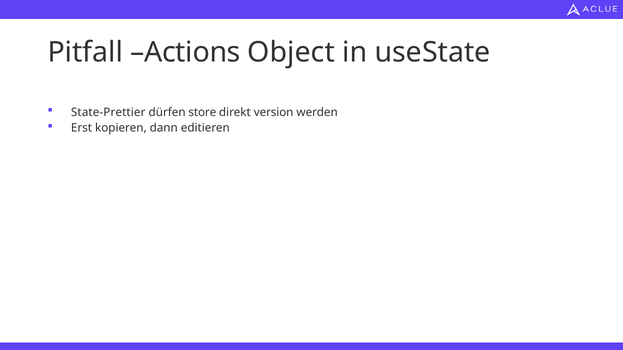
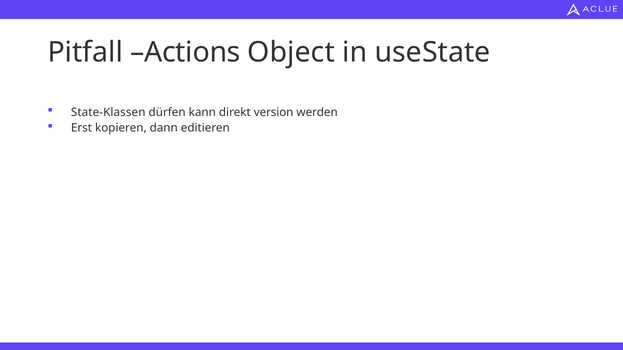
State-Prettier: State-Prettier -> State-Klassen (108, 112)
store: store -> kann (202, 112)
